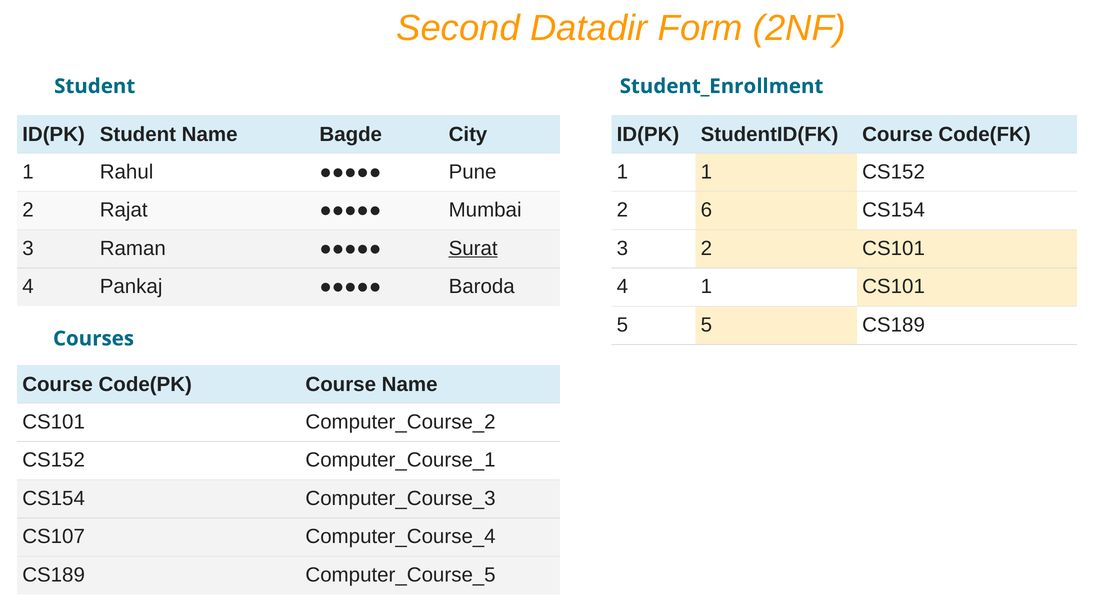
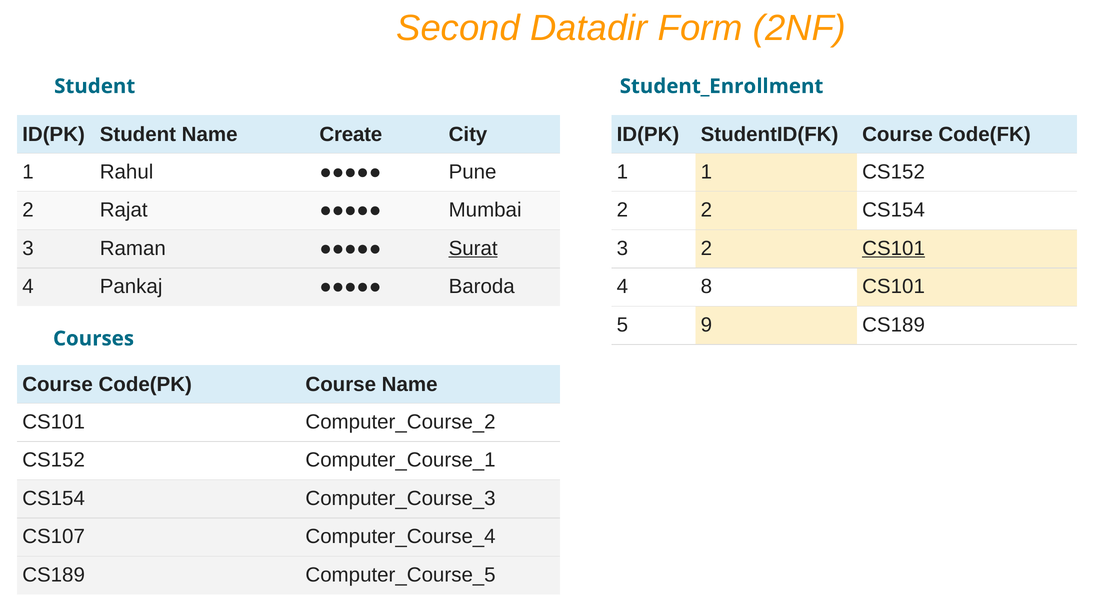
Bagde: Bagde -> Create (351, 134)
2 6: 6 -> 2 (706, 210)
CS101 underline: none -> present (894, 248)
4 1: 1 -> 8 (706, 287)
5 5: 5 -> 9 (706, 325)
